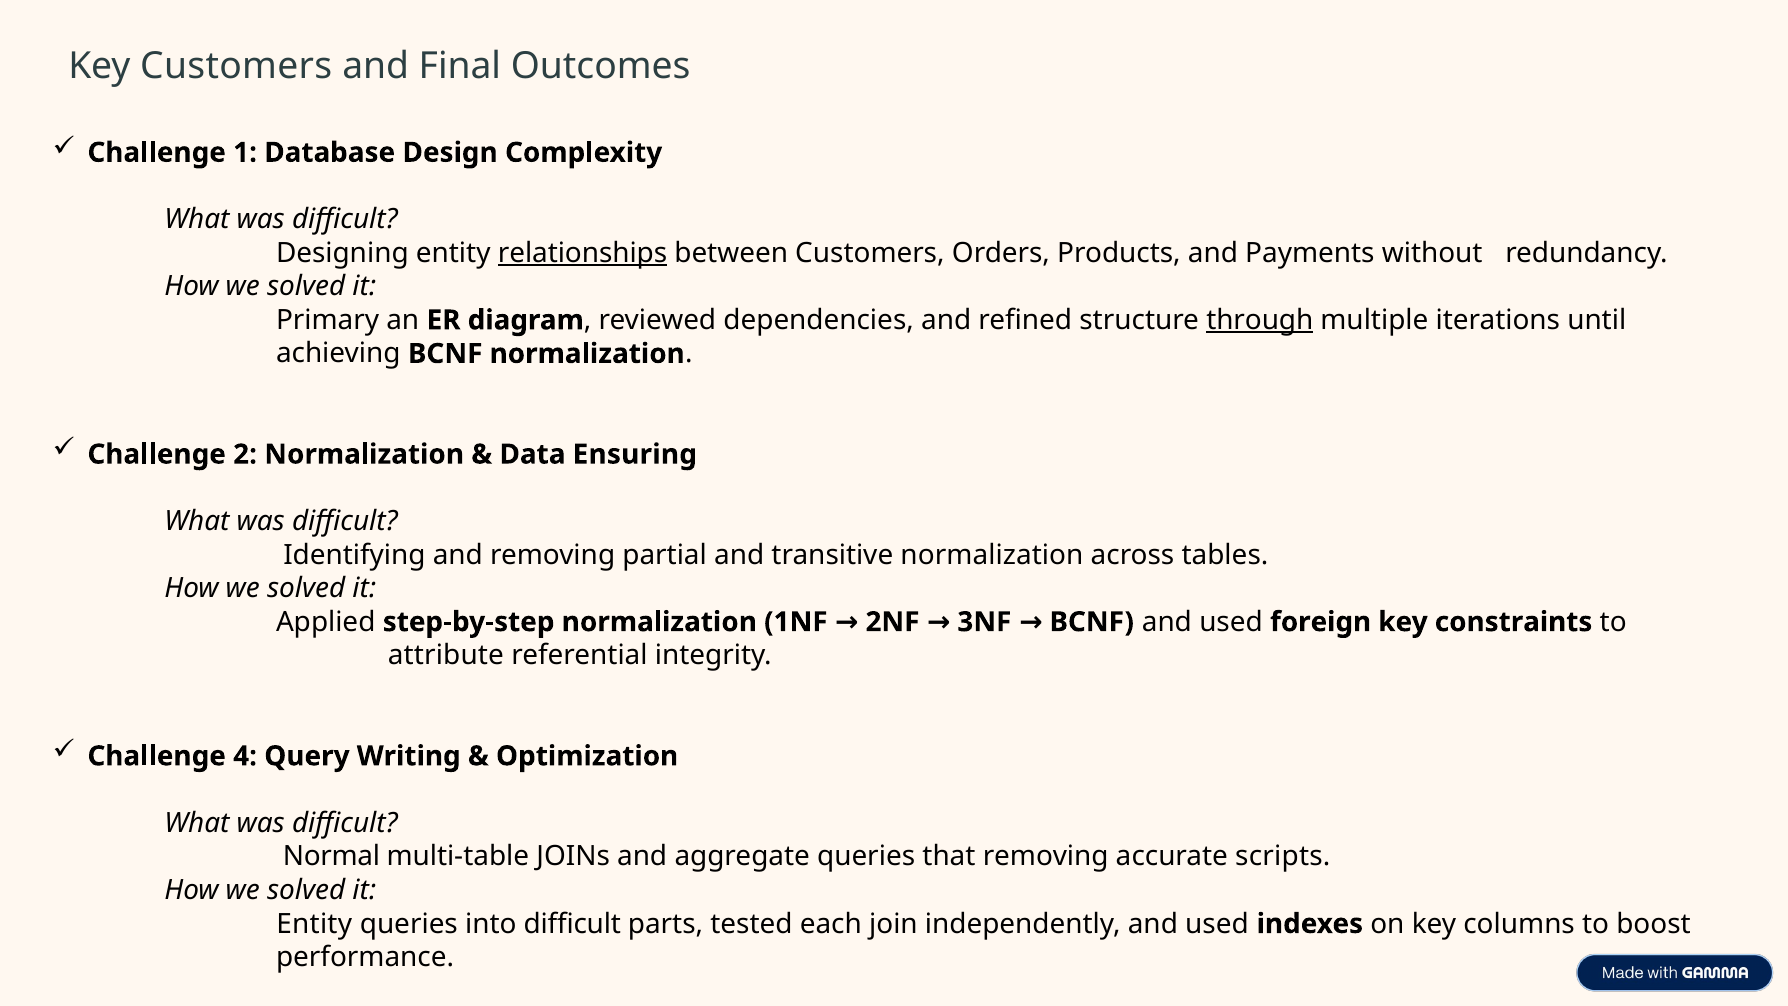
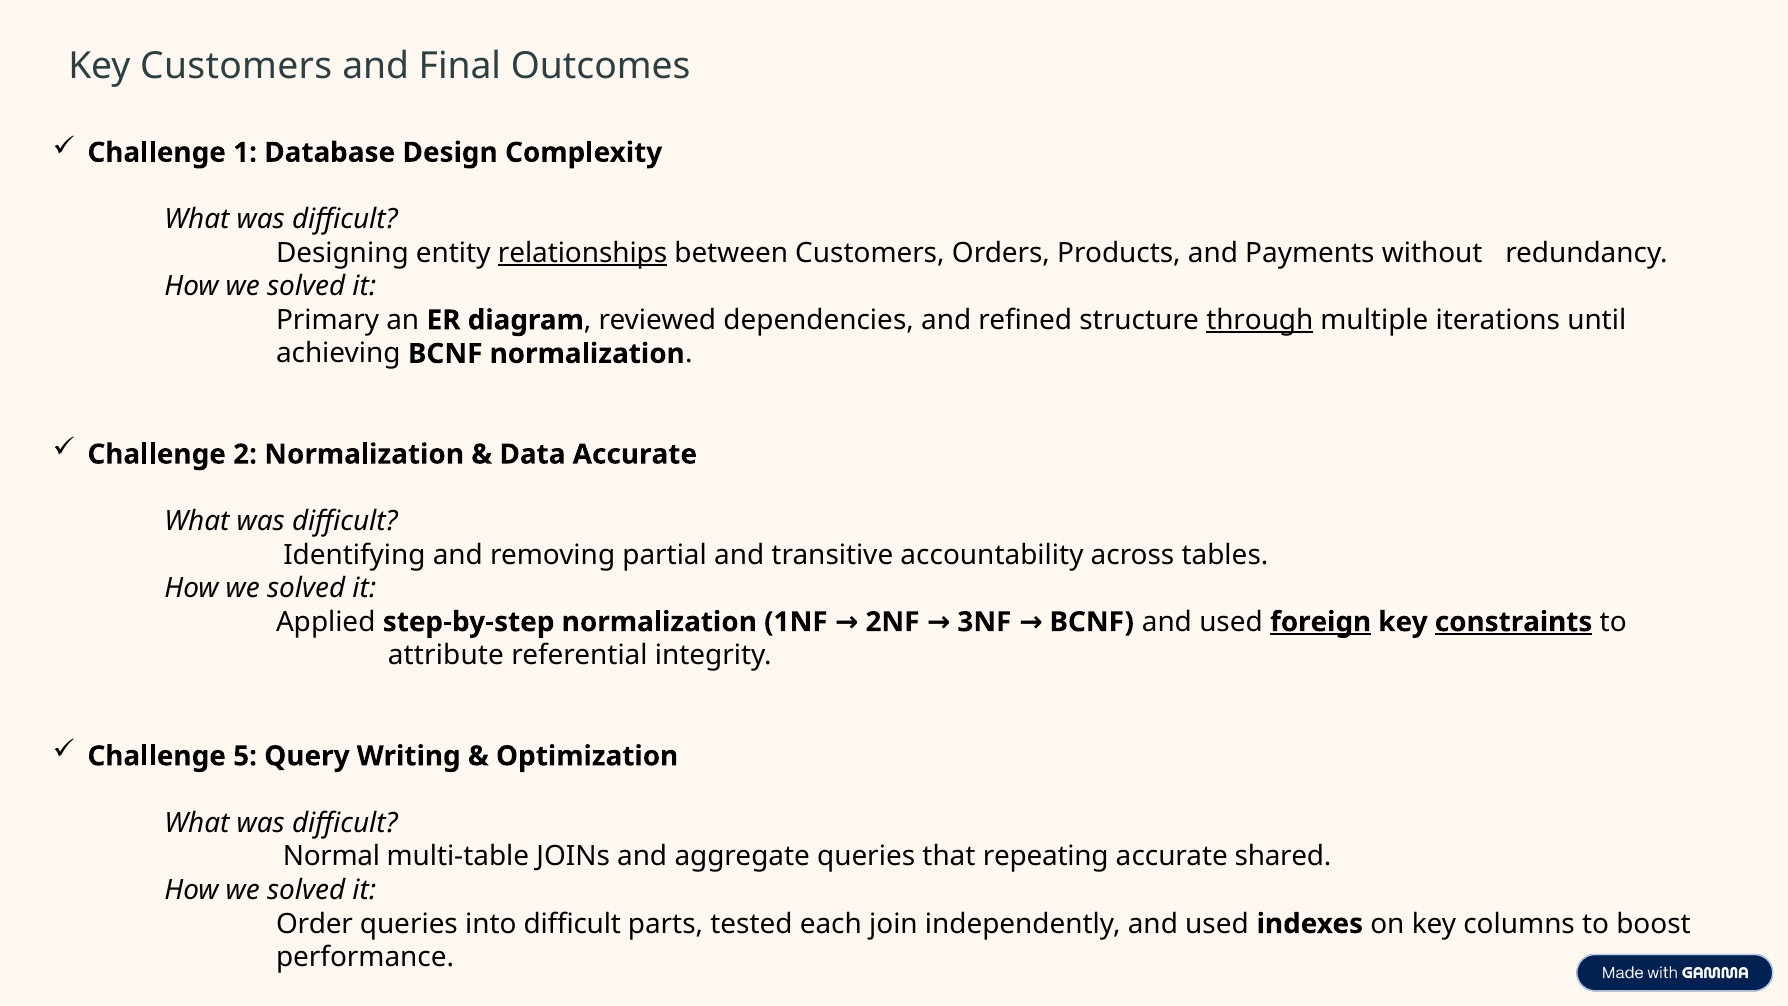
Data Ensuring: Ensuring -> Accurate (635, 454)
transitive normalization: normalization -> accountability (992, 555)
foreign underline: none -> present (1321, 622)
constraints underline: none -> present (1514, 622)
4: 4 -> 5 (245, 756)
that removing: removing -> repeating (1046, 857)
scripts: scripts -> shared (1283, 857)
Entity: Entity -> Order (314, 924)
